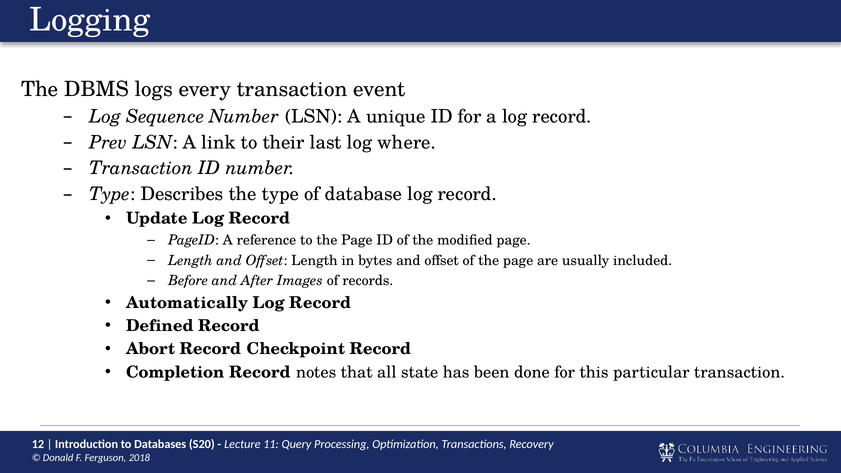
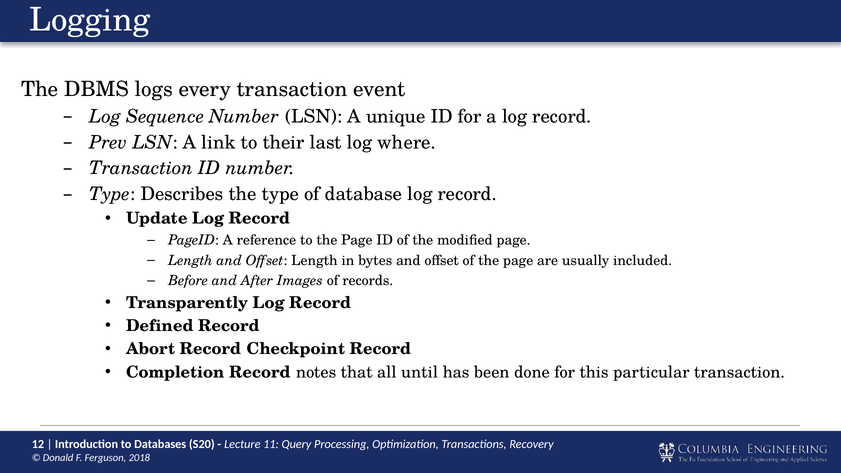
Automatically: Automatically -> Transparently (187, 303)
state: state -> until (420, 372)
